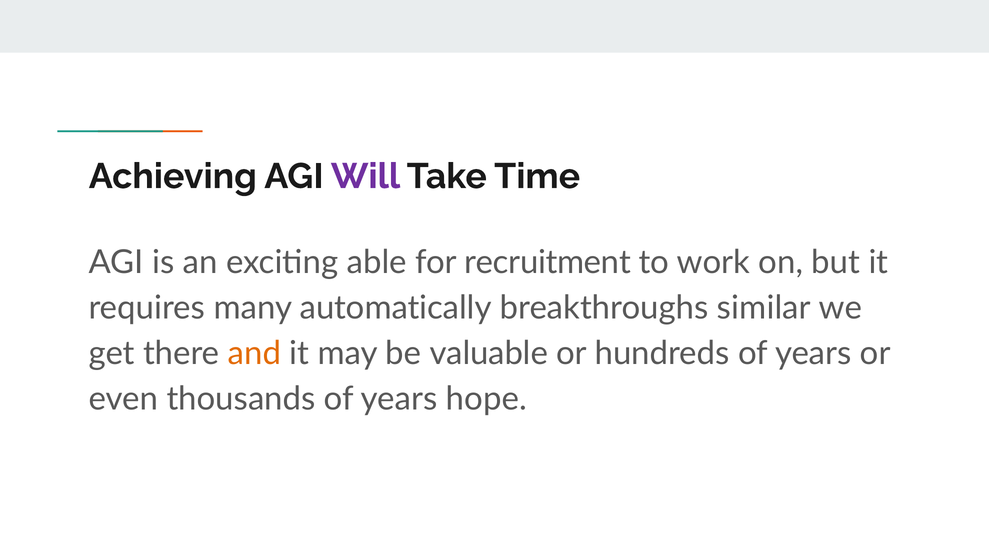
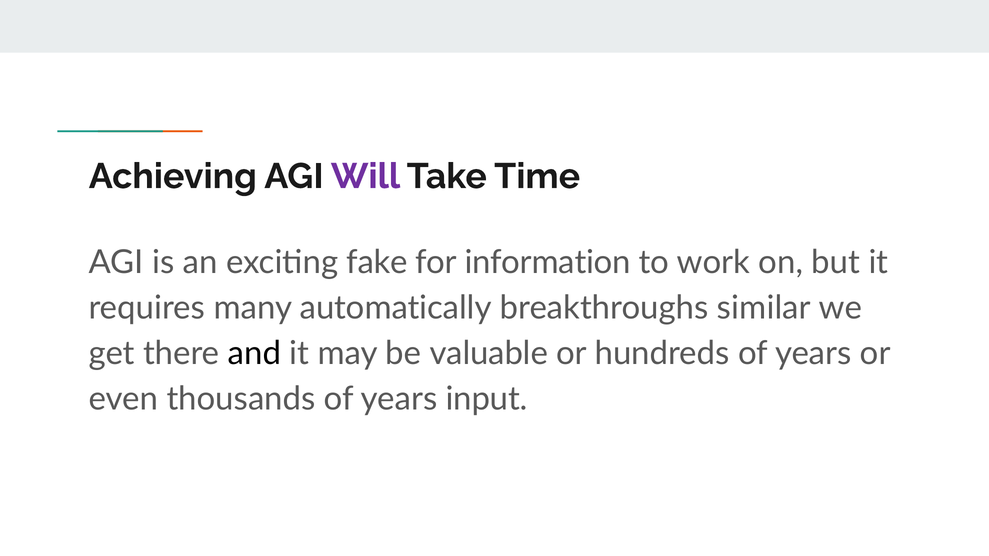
able: able -> fake (377, 263)
recruitment: recruitment -> information (547, 263)
and colour: orange -> black (254, 354)
hope: hope -> input (487, 399)
